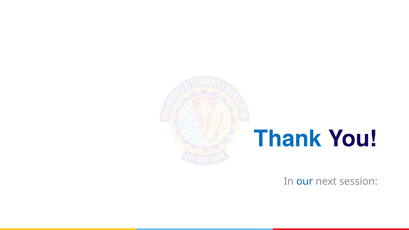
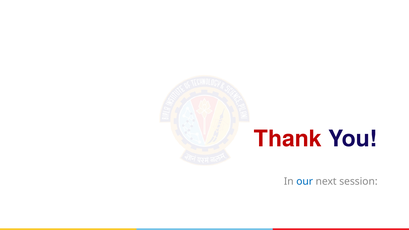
Thank colour: blue -> red (288, 139)
